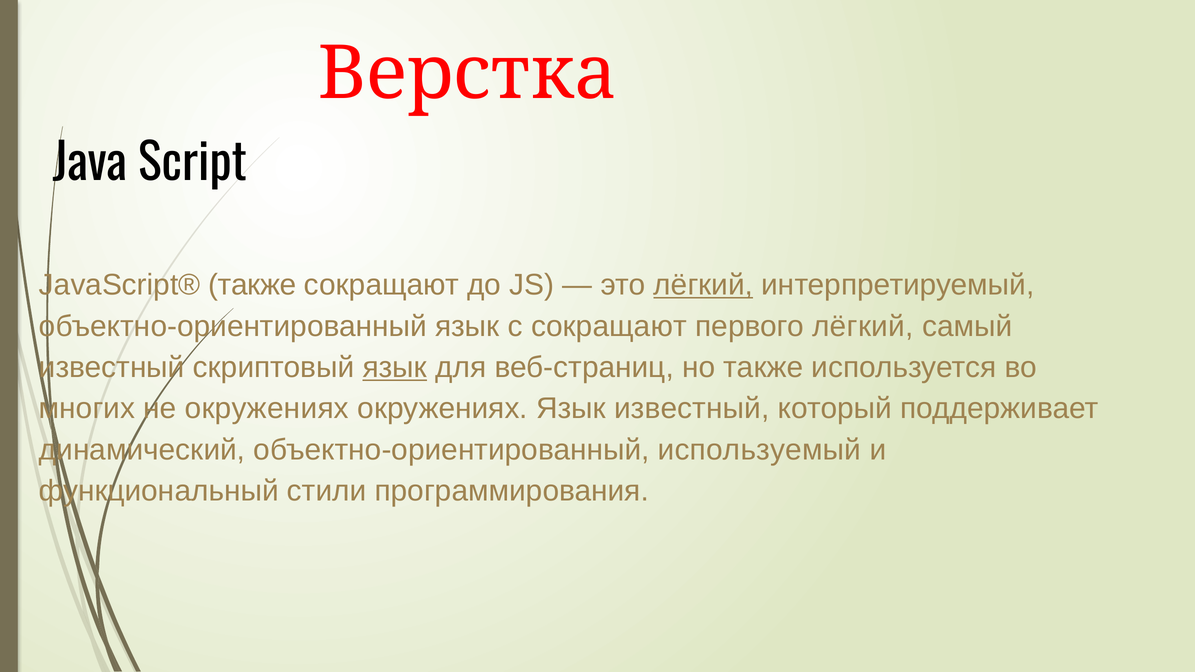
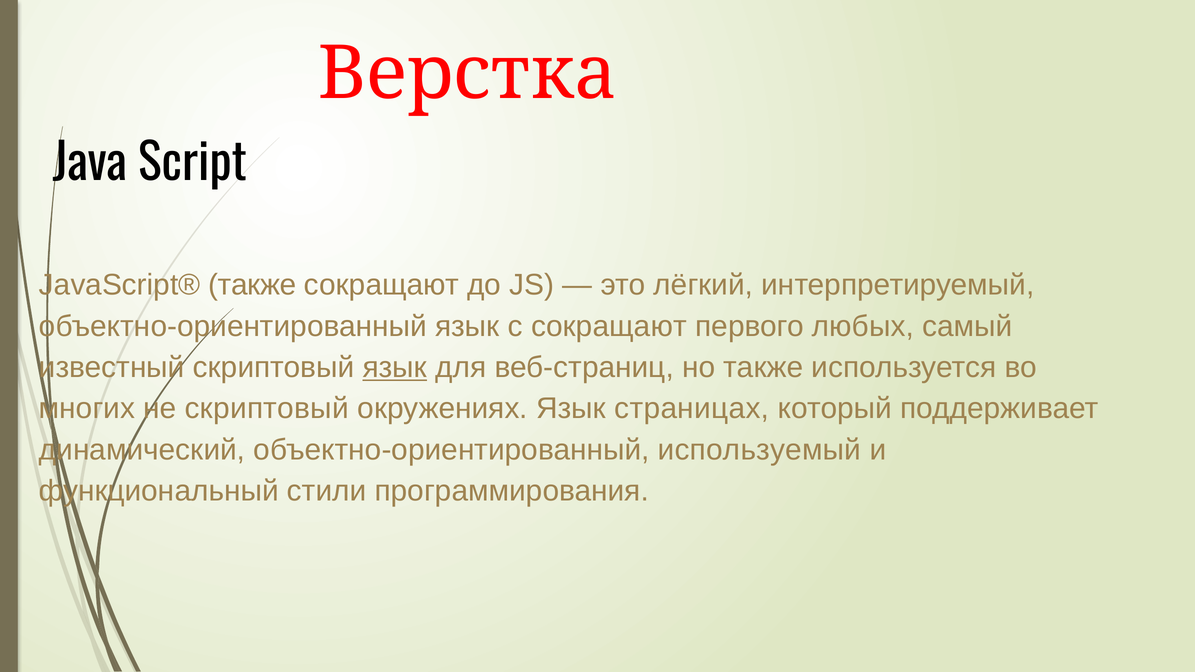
лёгкий underline: present -> none (703, 285)
первого лёгкий: лёгкий -> любых (863, 326)
не окружениях: окружениях -> скриптовый (267, 409)
Язык известный: известный -> страницах (692, 409)
